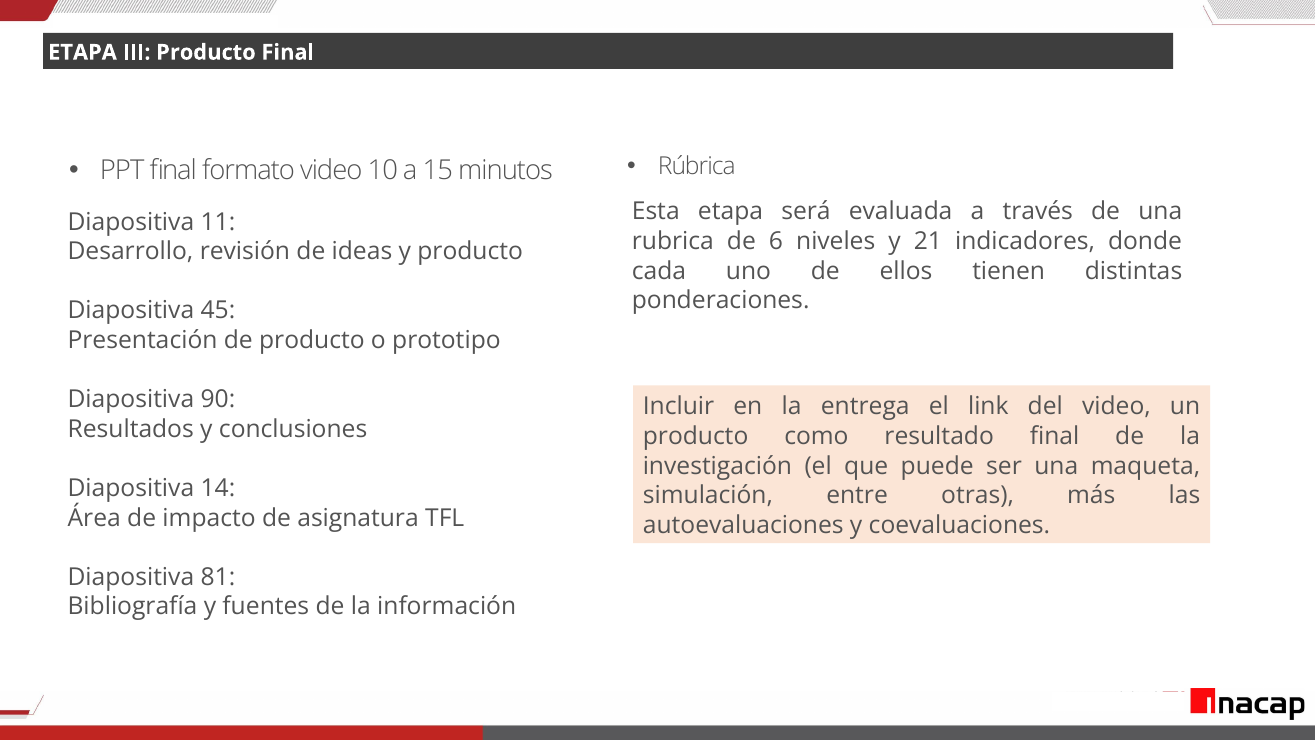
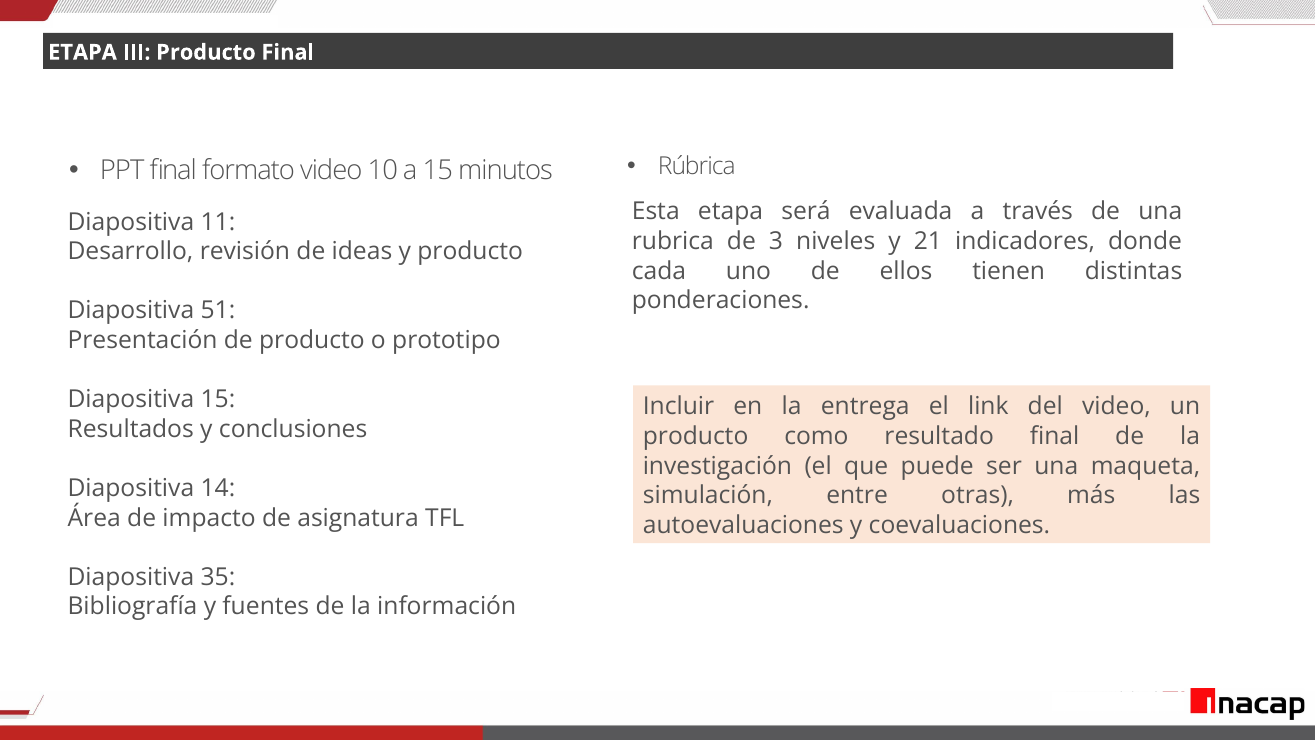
6: 6 -> 3 (776, 241)
45: 45 -> 51 (218, 311)
Diapositiva 90: 90 -> 15 (218, 399)
81: 81 -> 35 (218, 577)
